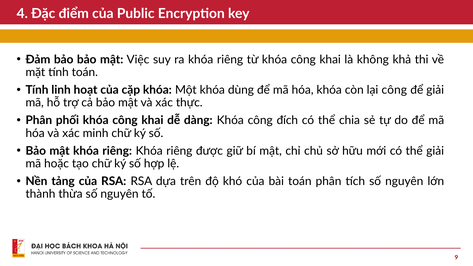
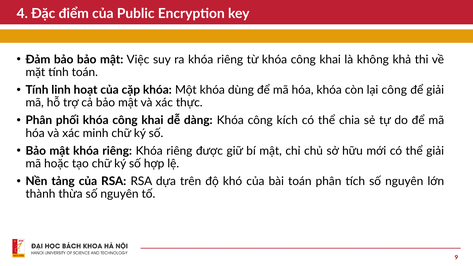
đích: đích -> kích (287, 120)
